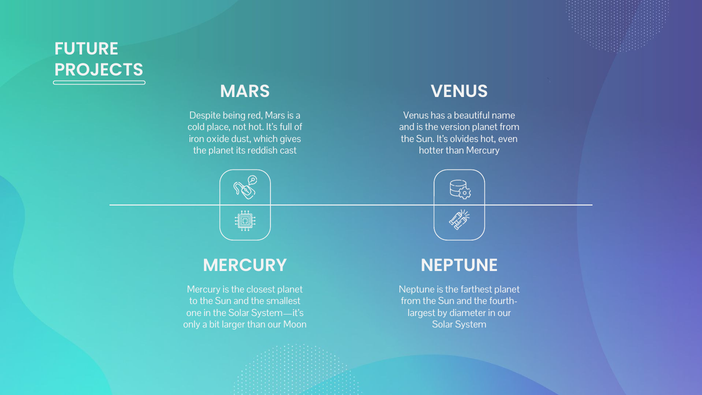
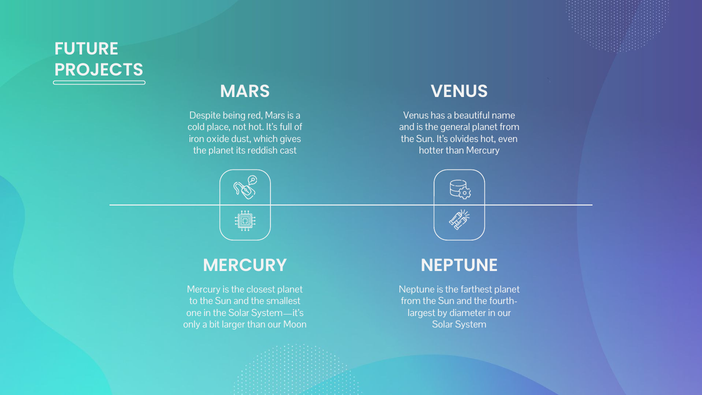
version: version -> general (455, 127)
